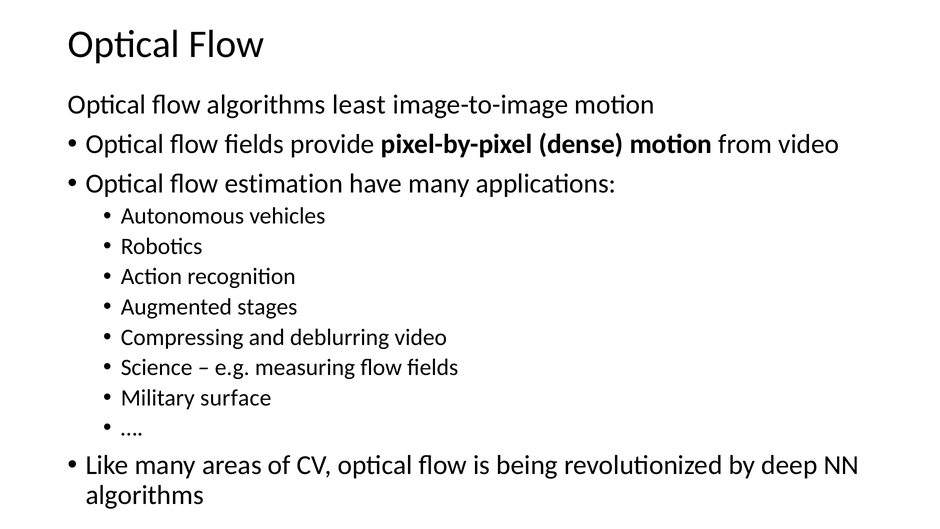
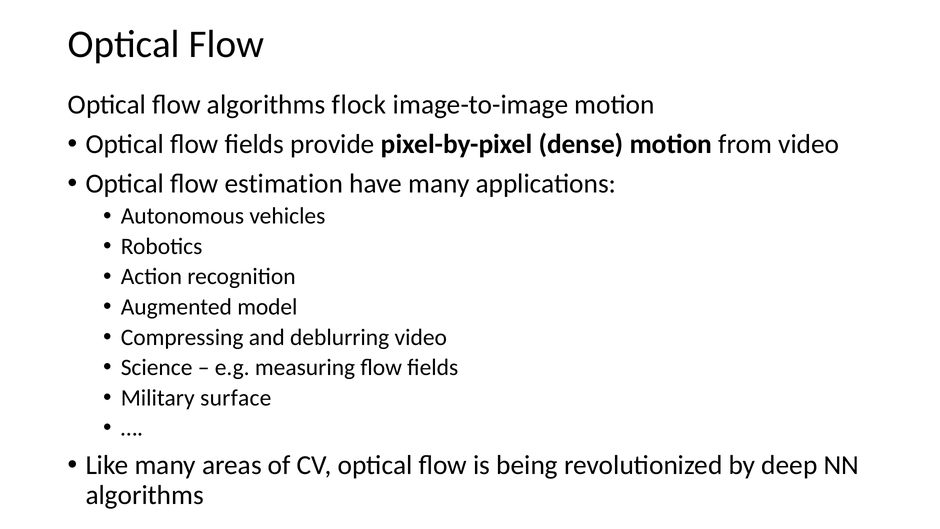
least: least -> flock (359, 105)
stages: stages -> model (267, 307)
